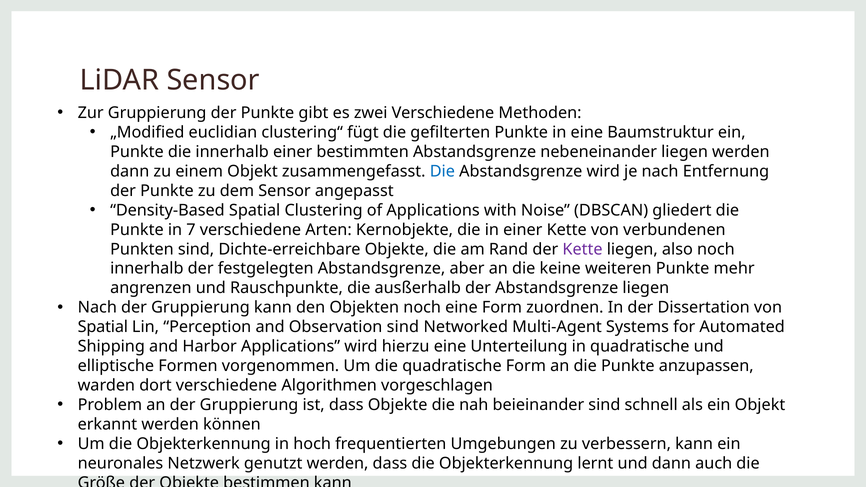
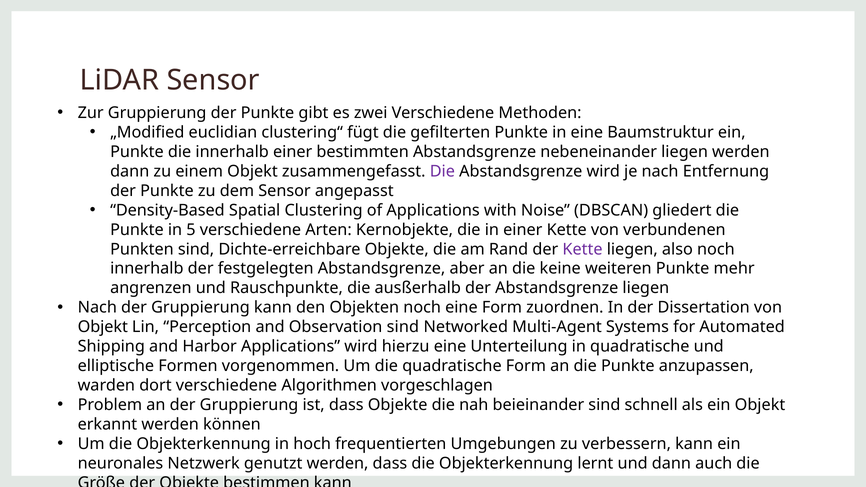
Die colour: blue -> purple (442, 171)
7: 7 -> 5 (191, 230)
Spatial: Spatial -> Objekt (103, 327)
